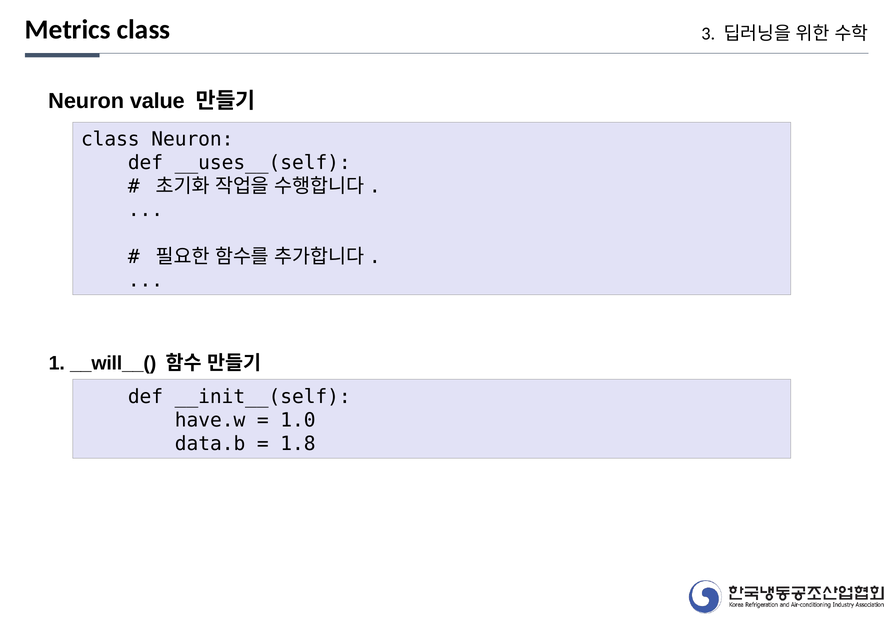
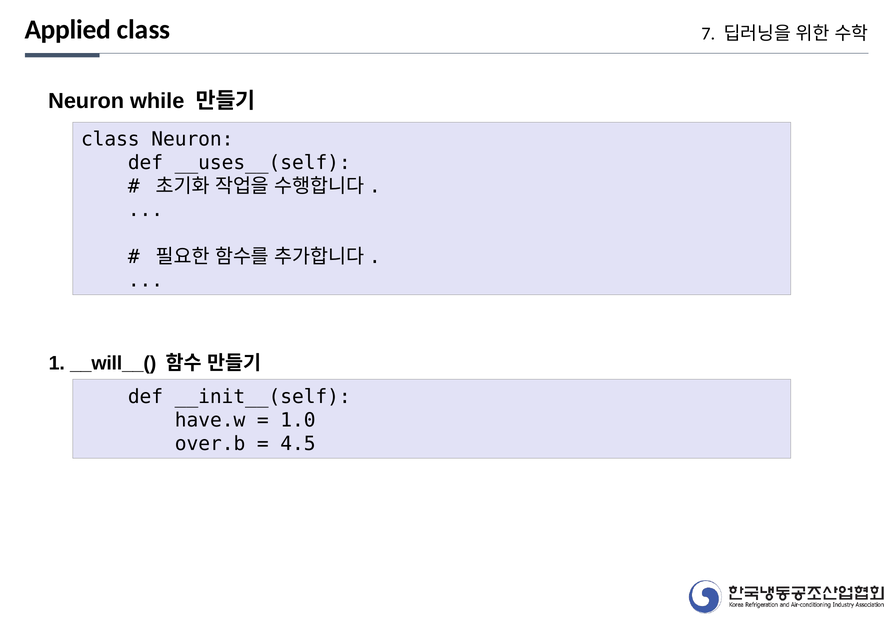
Metrics: Metrics -> Applied (68, 29)
3: 3 -> 7 (708, 34)
value: value -> while (157, 101)
data.b: data.b -> over.b (210, 443)
1.8: 1.8 -> 4.5 (298, 443)
